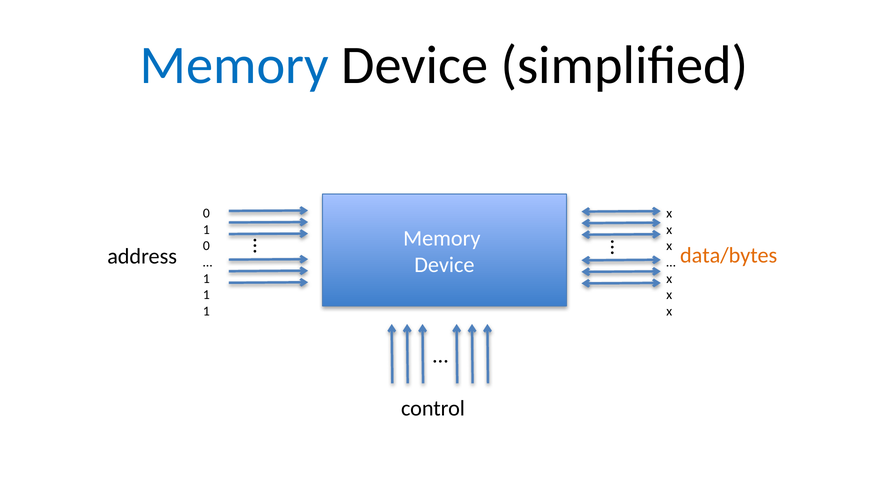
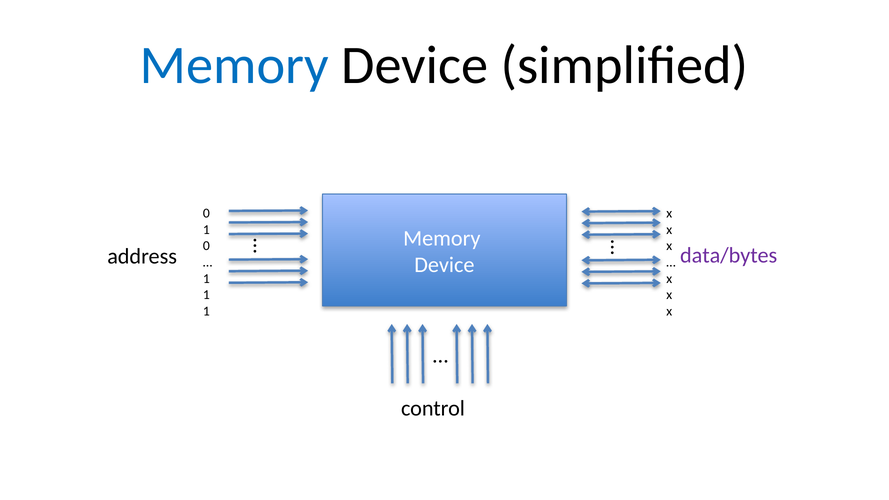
data/bytes colour: orange -> purple (729, 255)
